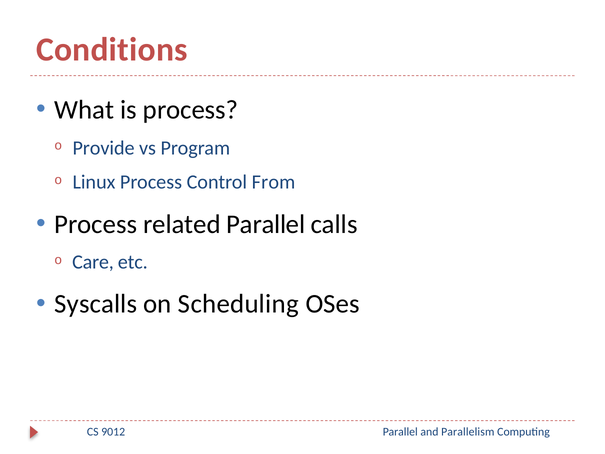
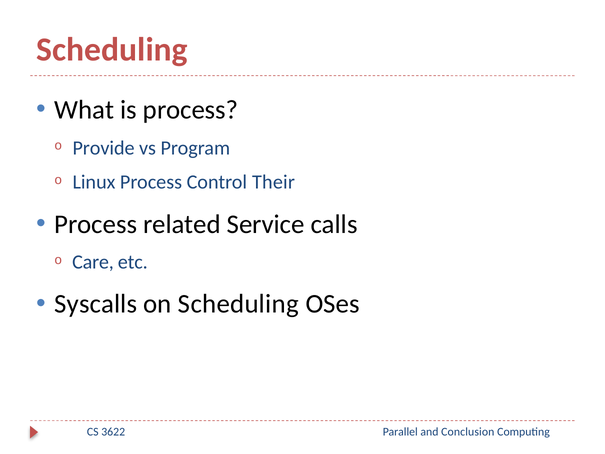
Conditions: Conditions -> Scheduling (112, 50)
From: From -> Their (274, 182)
related Parallel: Parallel -> Service (266, 224)
9012: 9012 -> 3622 (113, 431)
Parallelism: Parallelism -> Conclusion (468, 431)
